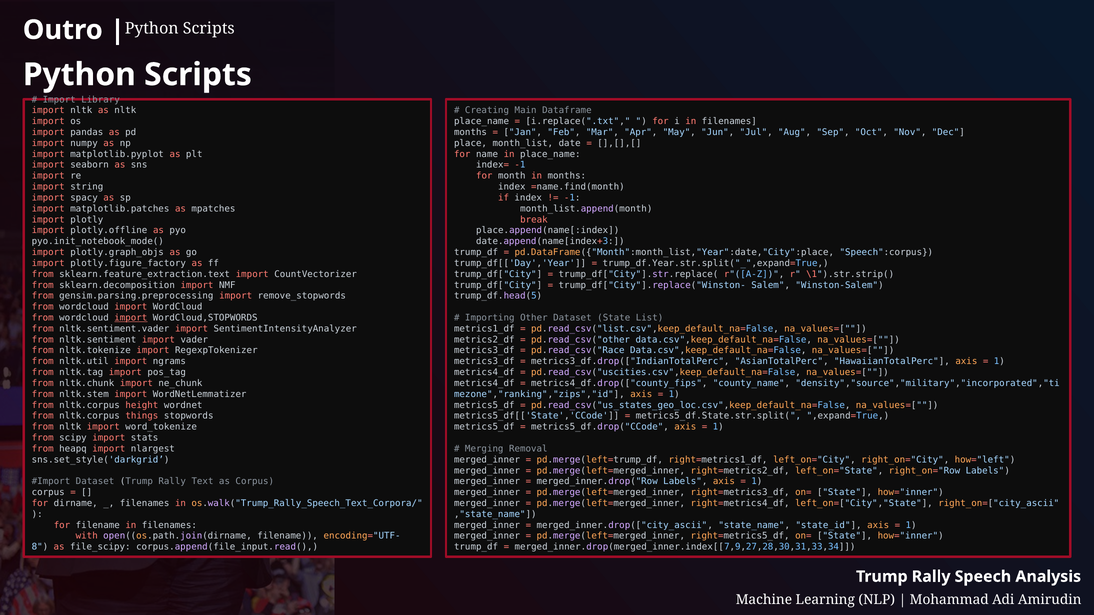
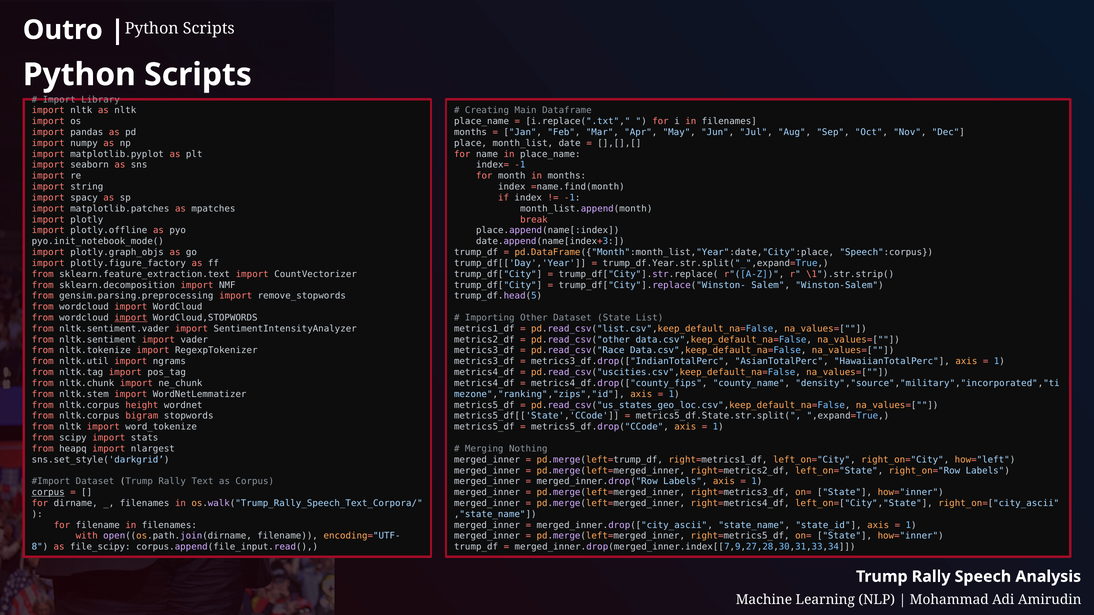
things: things -> bigram (142, 416)
Removal: Removal -> Nothing (528, 449)
corpus underline: none -> present (48, 493)
